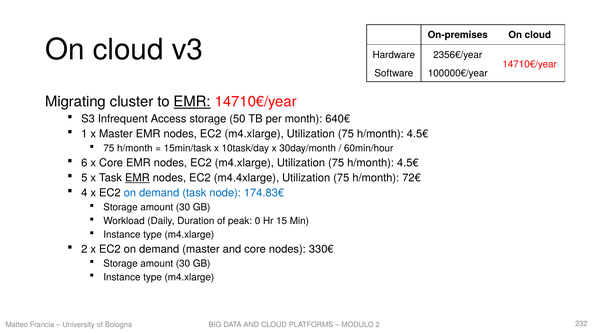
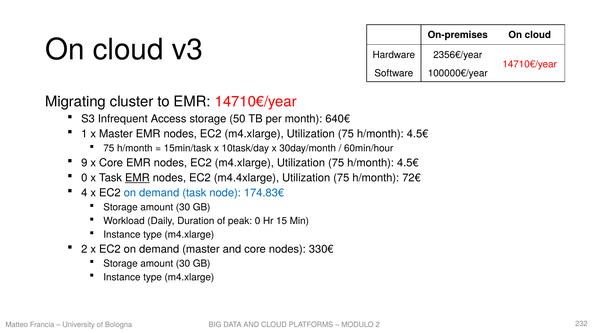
EMR underline: present -> none (192, 102)
6: 6 -> 9 (84, 163)
5: 5 -> 0 (84, 178)
